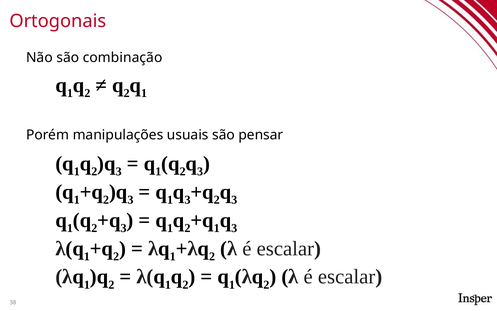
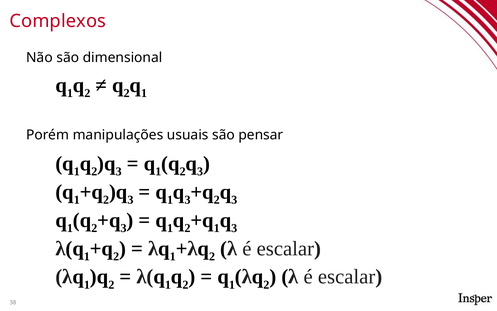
Ortogonais: Ortogonais -> Complexos (58, 21)
combinação: combinação -> dimensional (123, 57)
